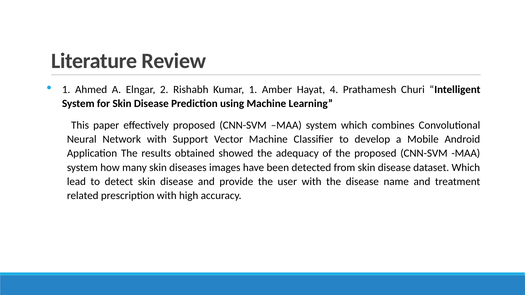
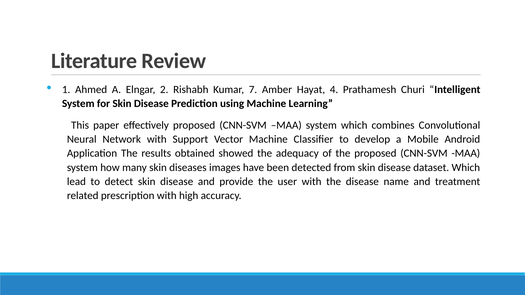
Kumar 1: 1 -> 7 (253, 90)
